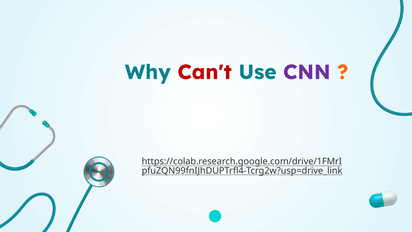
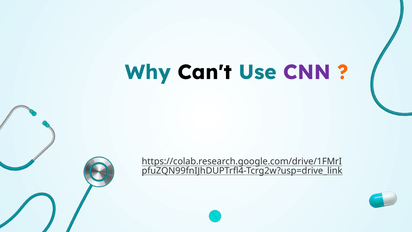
Can't colour: red -> black (205, 72)
